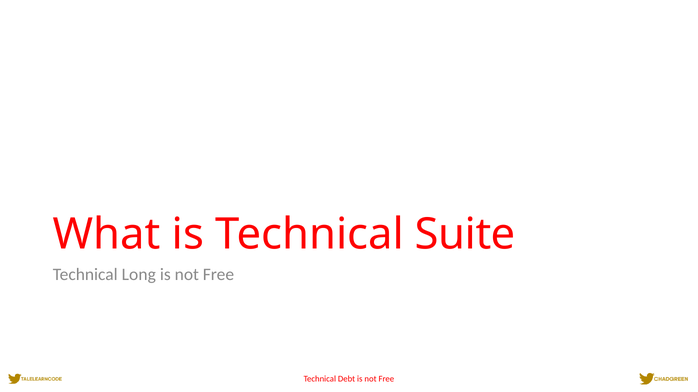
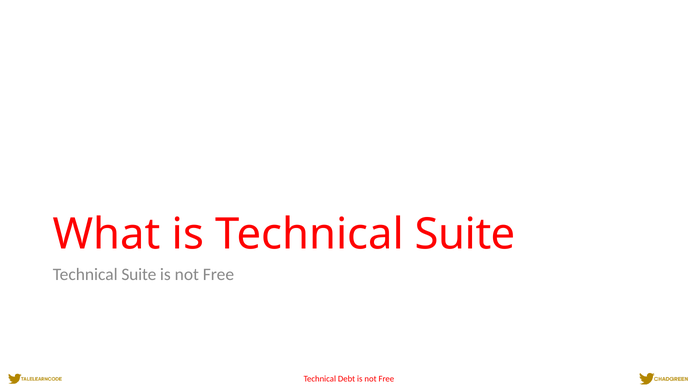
Long: Long -> Suite (139, 275)
